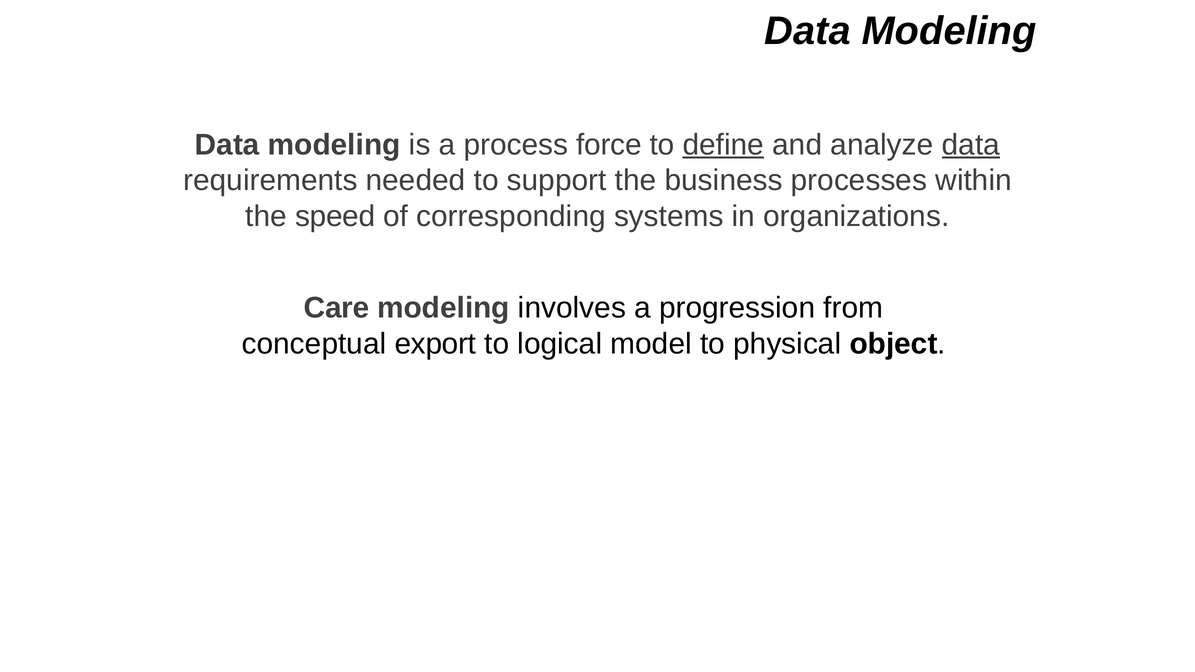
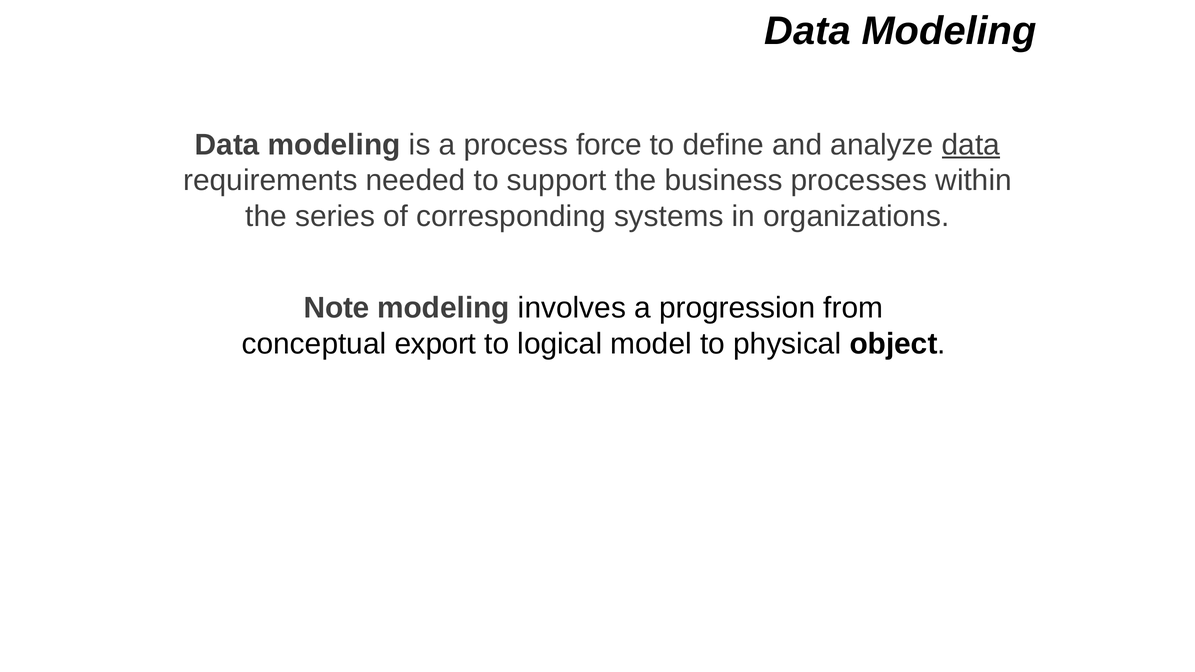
define underline: present -> none (723, 145)
speed: speed -> series (335, 217)
Care: Care -> Note (337, 308)
